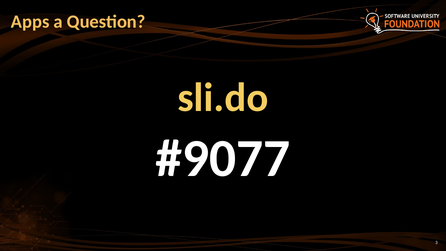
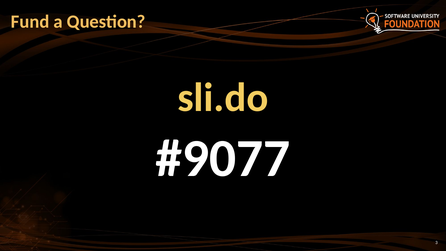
Apps: Apps -> Fund (30, 22)
